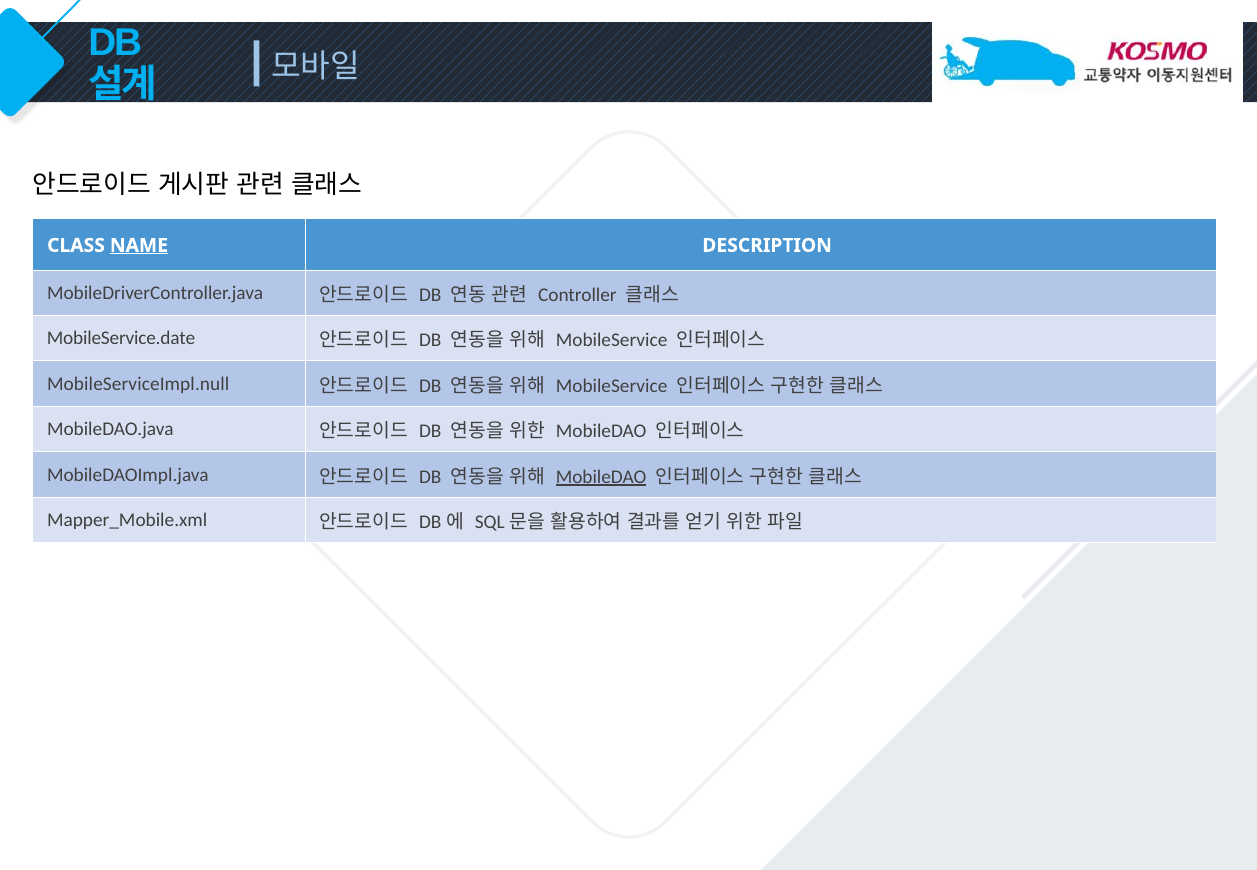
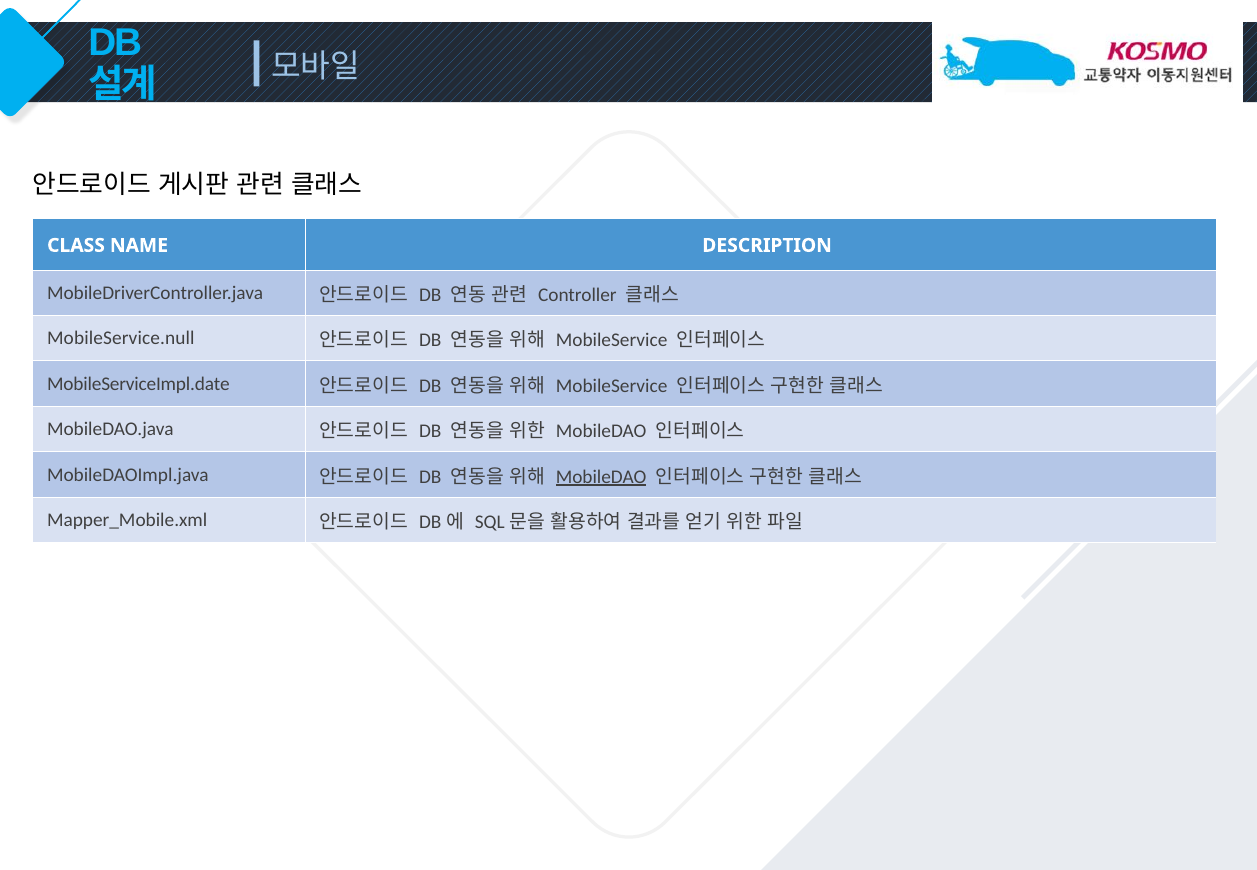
NAME underline: present -> none (139, 246)
MobileService.date: MobileService.date -> MobileService.null (121, 339)
MobileServiceImpl.null: MobileServiceImpl.null -> MobileServiceImpl.date (138, 384)
